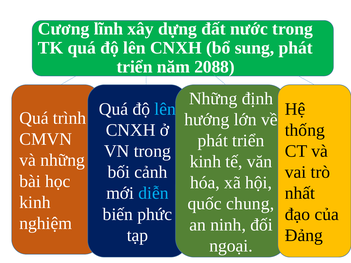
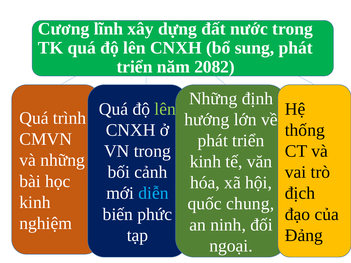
2088: 2088 -> 2082 (215, 67)
lên colour: light blue -> light green (165, 109)
nhất: nhất -> địch (300, 193)
